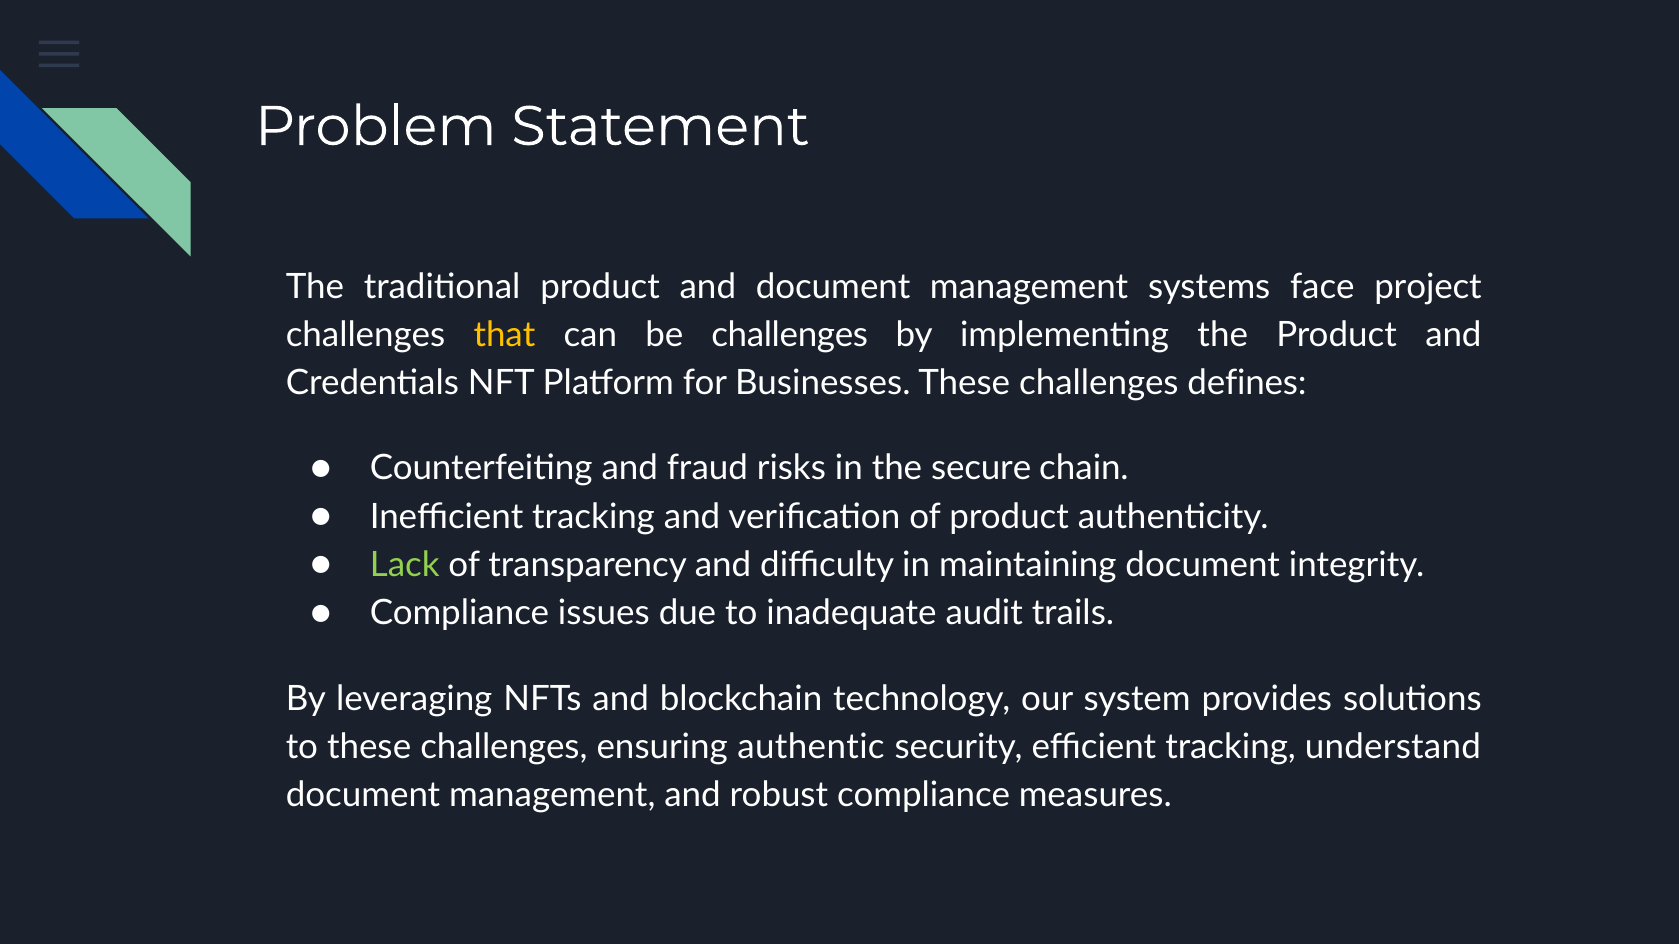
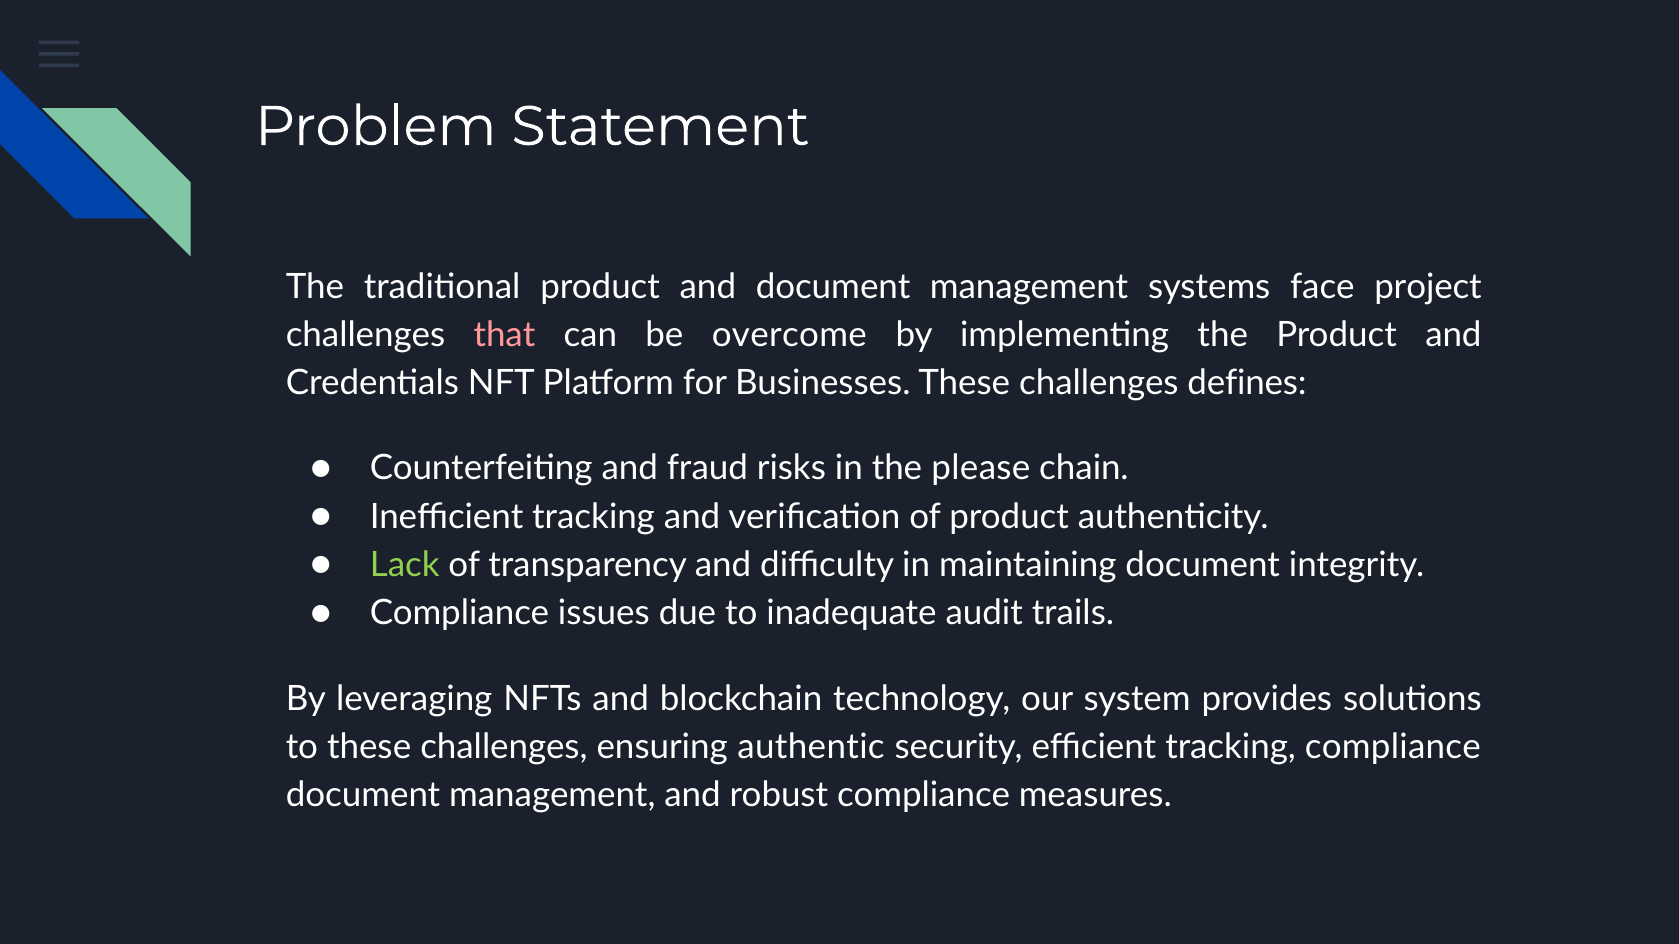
that colour: yellow -> pink (504, 335)
be challenges: challenges -> overcome (789, 335)
secure: secure -> please (981, 469)
tracking understand: understand -> compliance (1393, 747)
